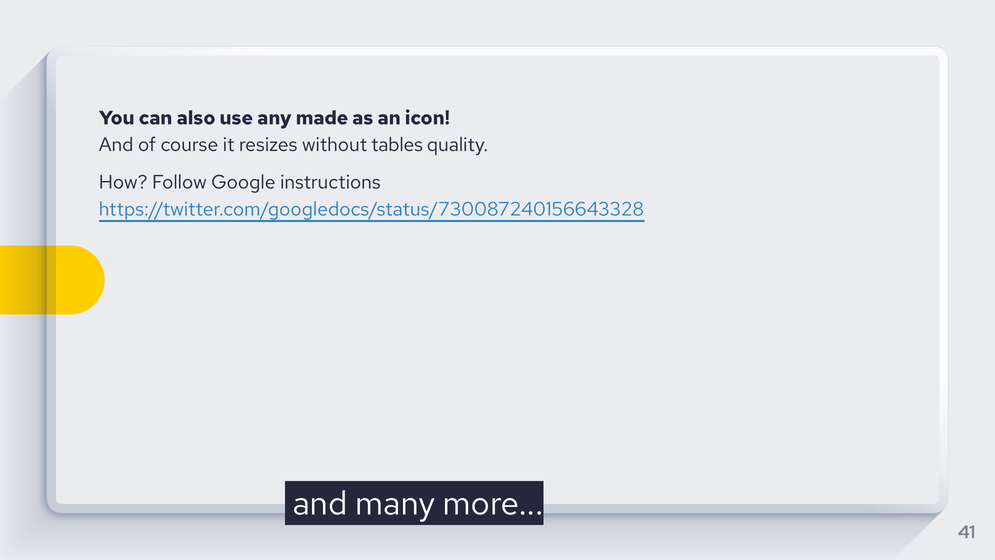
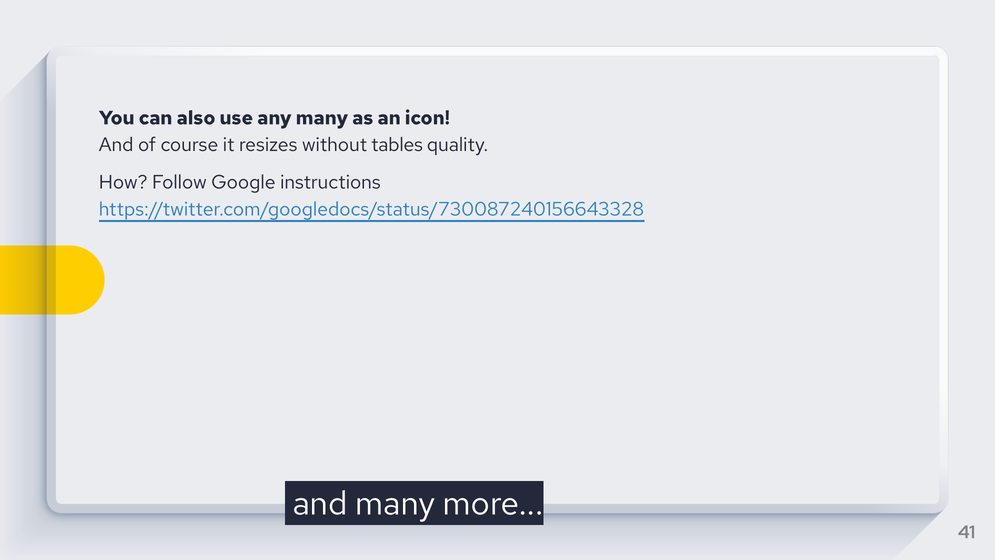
any made: made -> many (322, 118)
